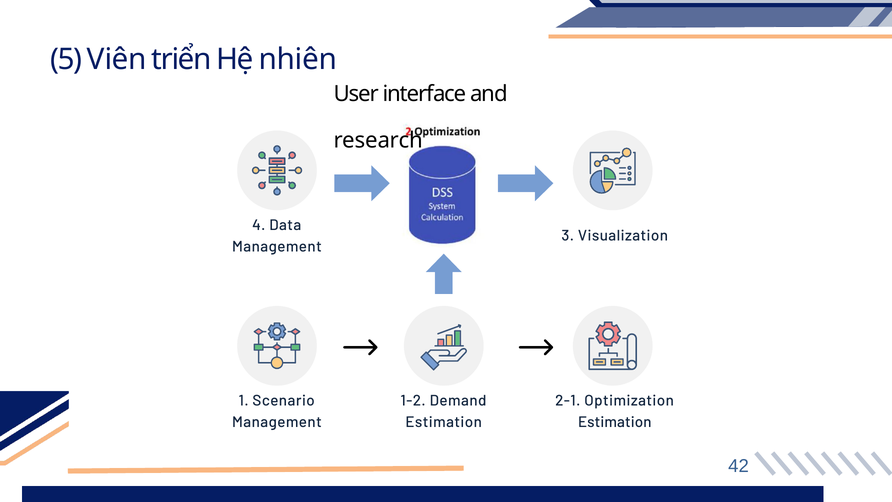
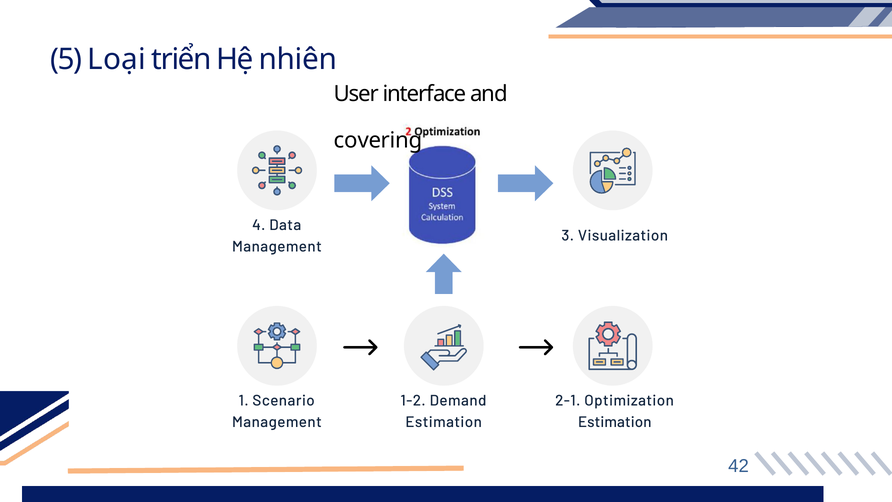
Viên: Viên -> Loại (117, 59)
research: research -> covering (378, 141)
